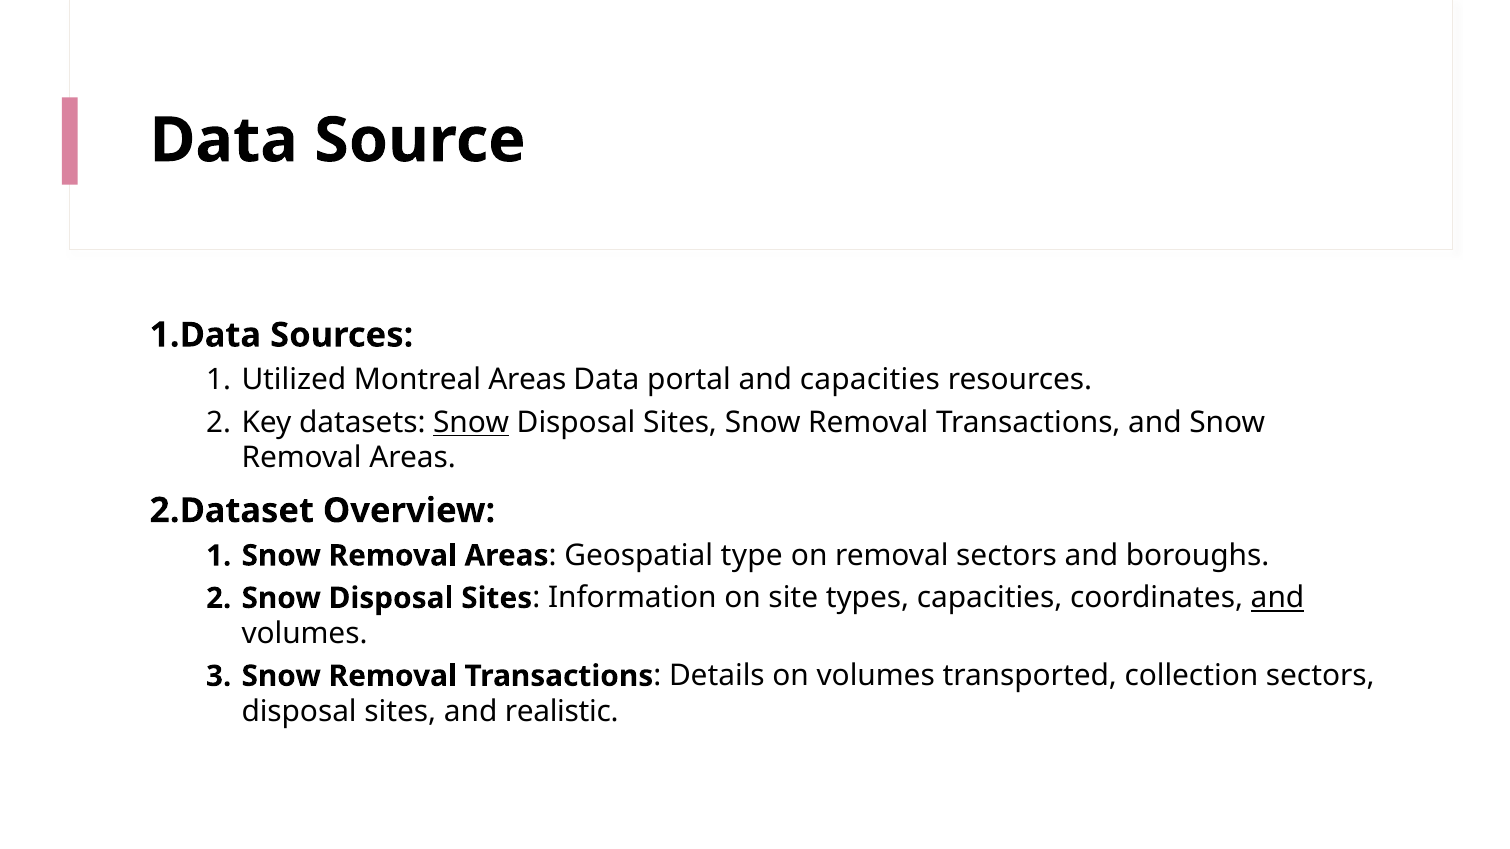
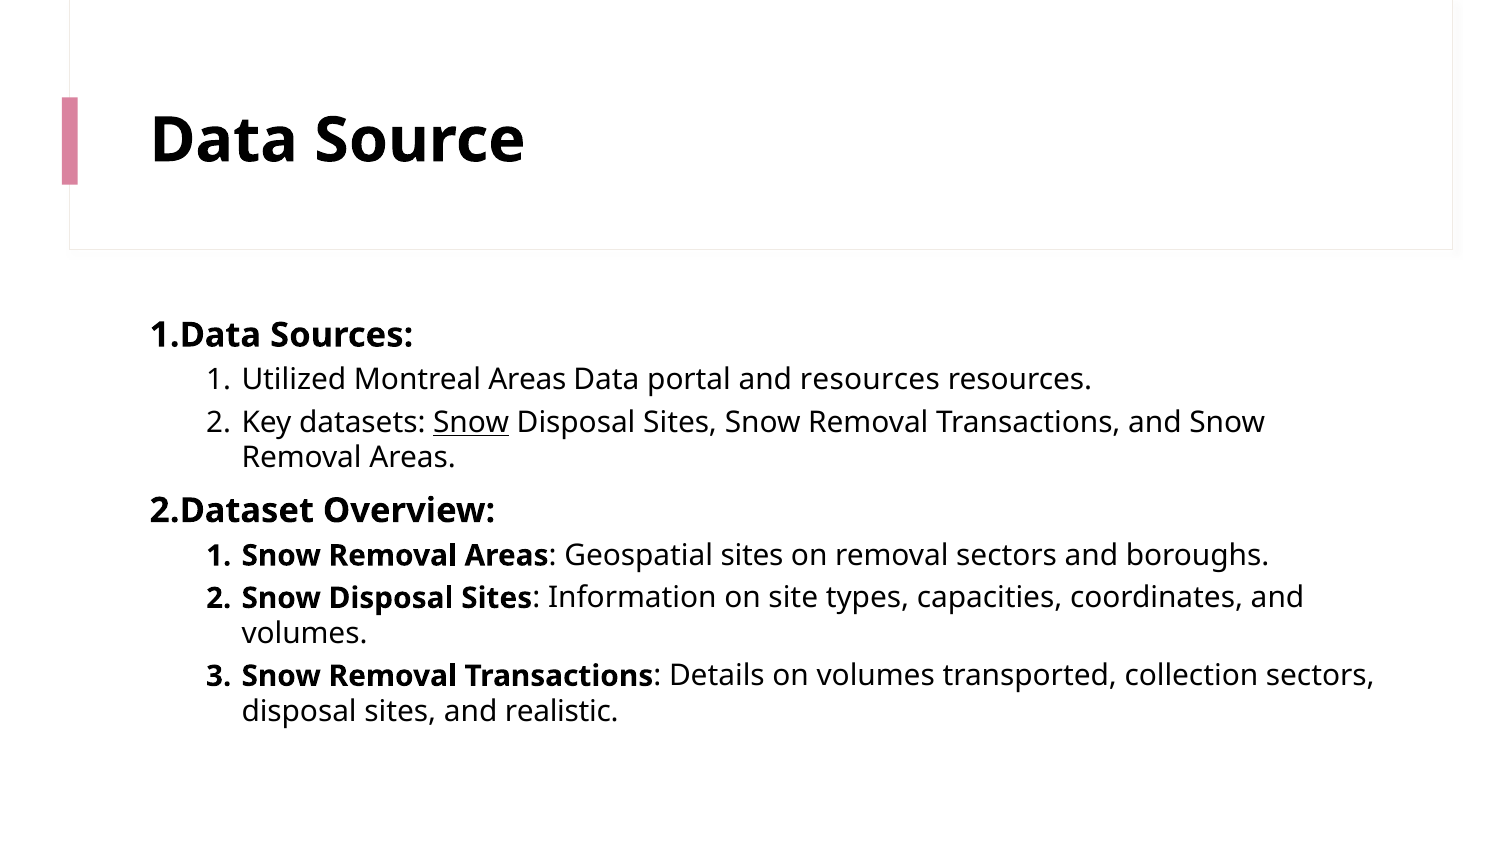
and capacities: capacities -> resources (870, 380)
Geospatial type: type -> sites (752, 556)
and underline: present -> none (1278, 598)
